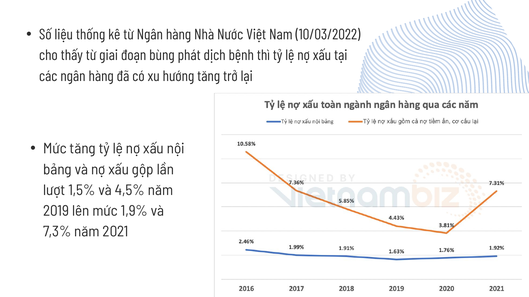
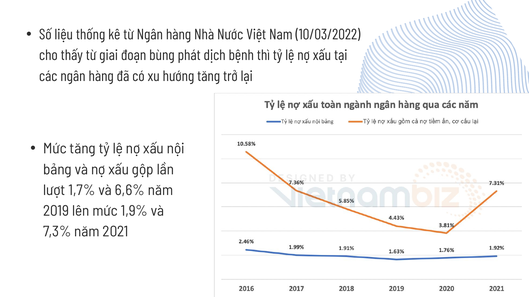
1,5%: 1,5% -> 1,7% (82, 190)
4,5%: 4,5% -> 6,6% (130, 190)
